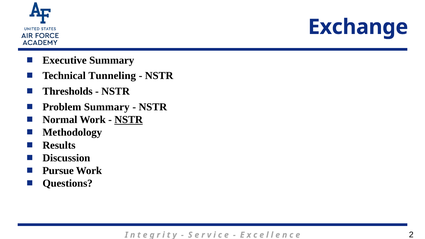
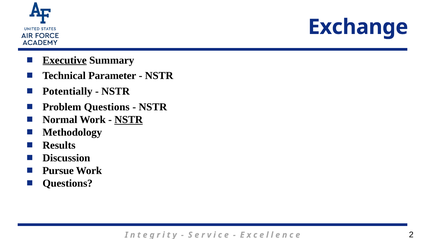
Executive underline: none -> present (65, 60)
Tunneling: Tunneling -> Parameter (112, 76)
Thresholds: Thresholds -> Potentially (67, 91)
Problem Summary: Summary -> Questions (107, 107)
